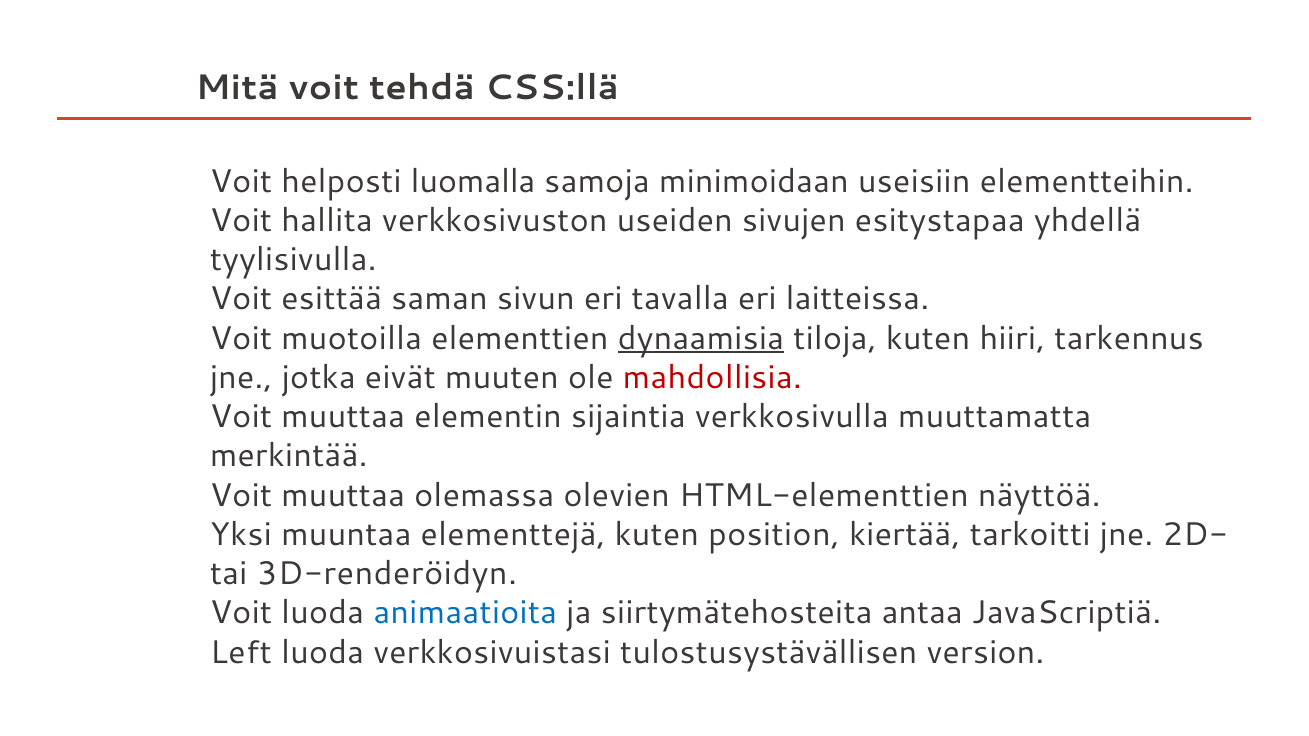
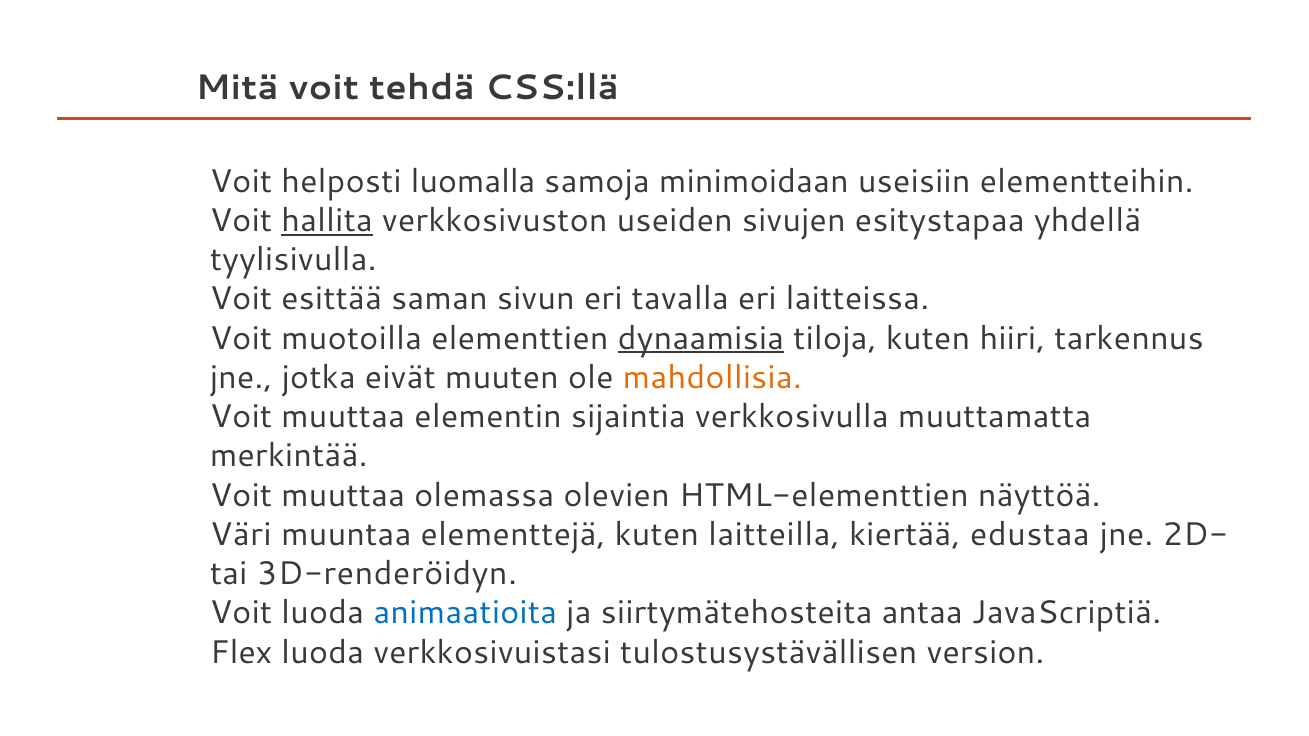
hallita underline: none -> present (327, 221)
mahdollisia colour: red -> orange (712, 378)
Yksi: Yksi -> Väri (241, 535)
position: position -> laitteilla (774, 535)
tarkoitti: tarkoitti -> edustaa (1030, 535)
Left: Left -> Flex (241, 653)
